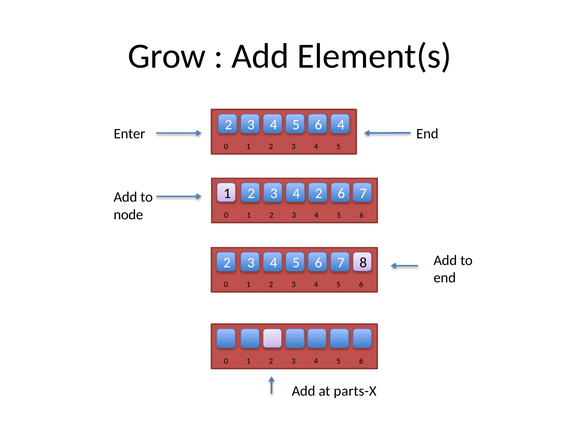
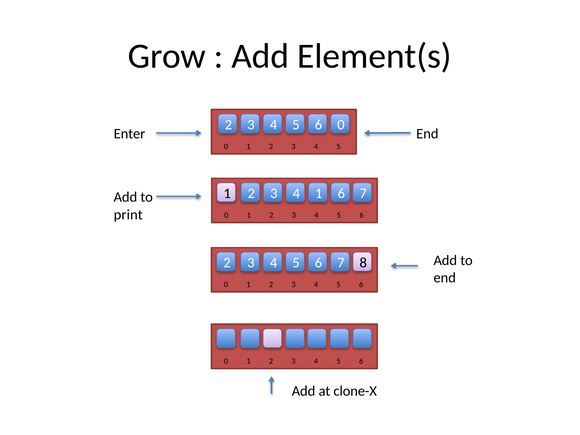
5 6 4: 4 -> 0 (341, 125)
4 2: 2 -> 1 (319, 193)
node: node -> print (128, 215)
parts-X: parts-X -> clone-X (355, 391)
